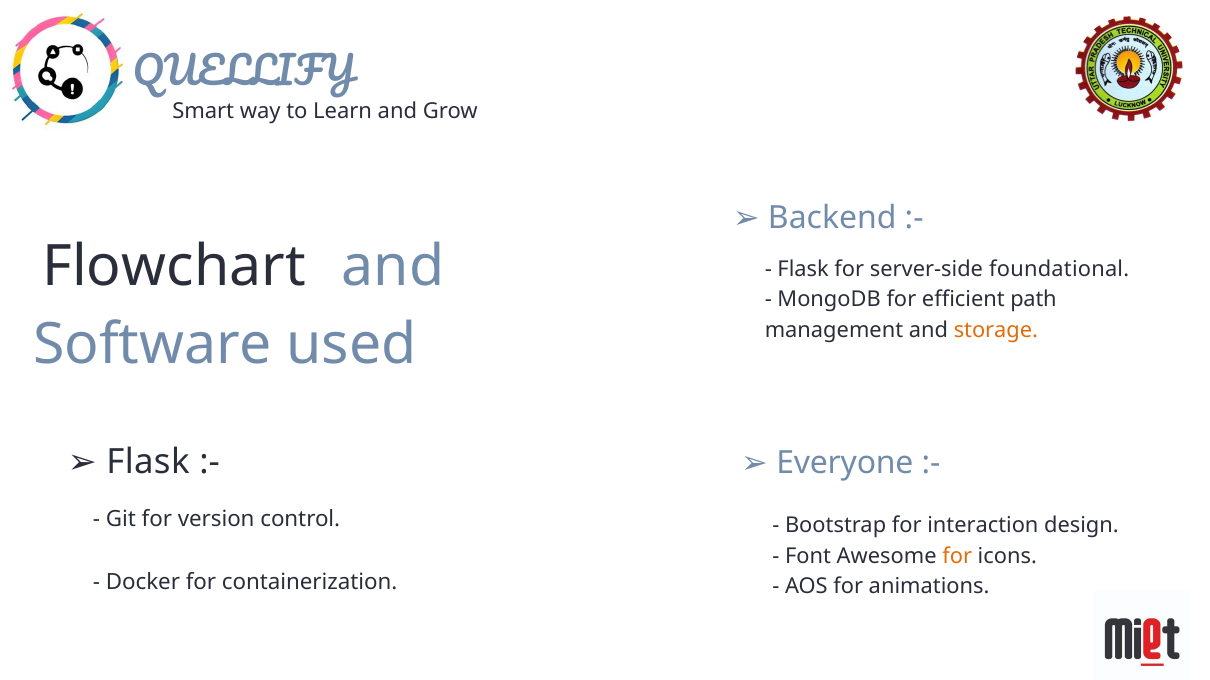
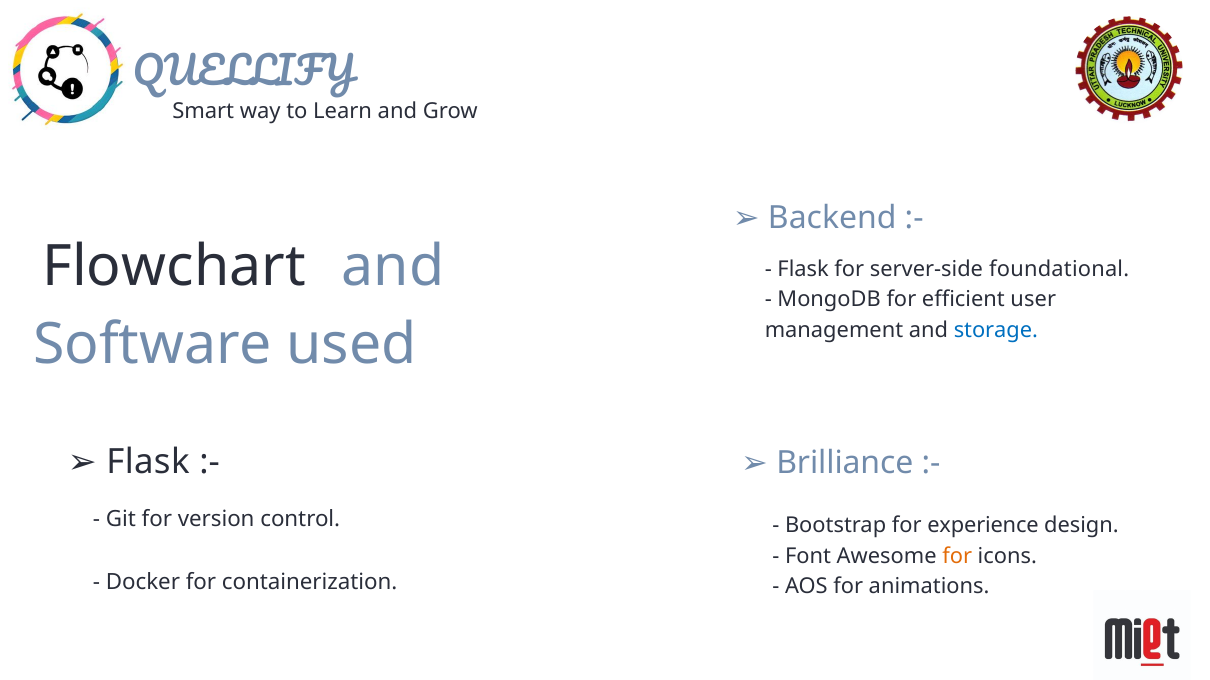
path: path -> user (1033, 300)
storage colour: orange -> blue (996, 330)
Everyone: Everyone -> Brilliance (845, 464)
interaction: interaction -> experience (983, 526)
